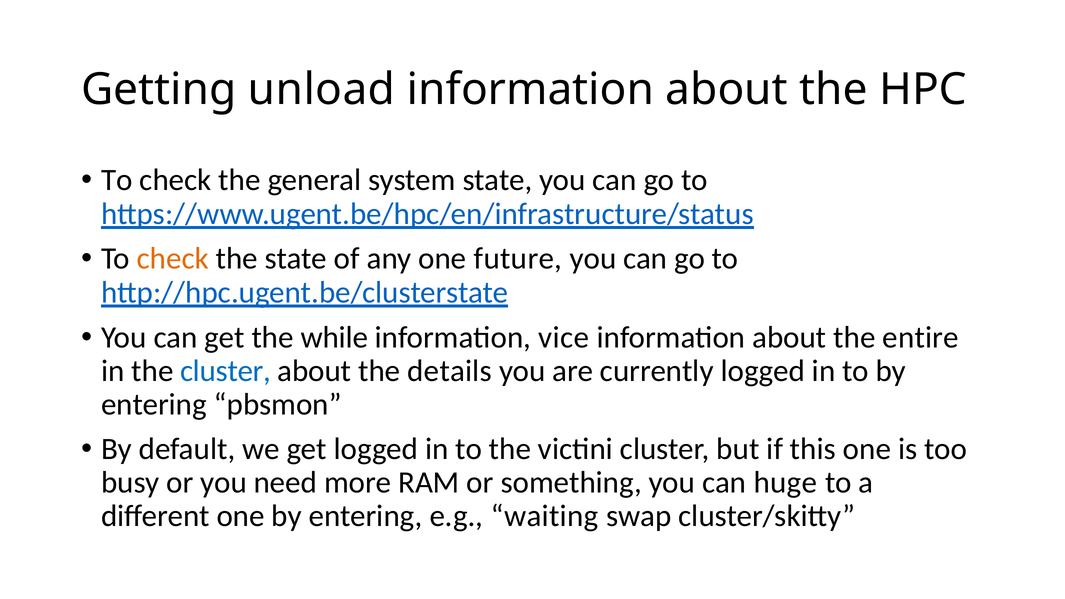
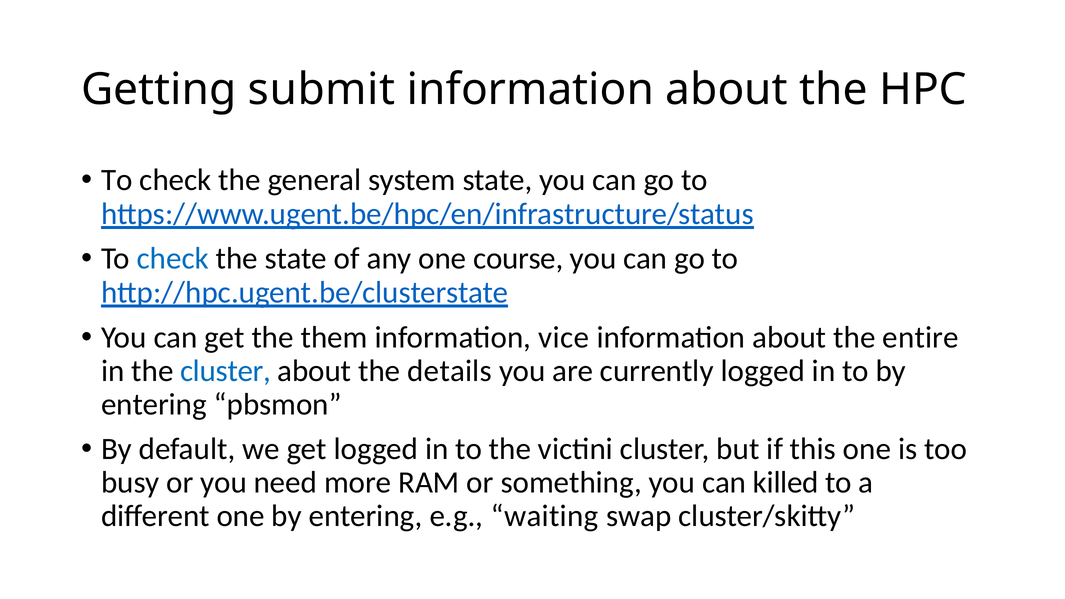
unload: unload -> submit (322, 89)
check colour: orange -> blue (173, 259)
future: future -> course (518, 259)
while: while -> them (334, 337)
huge: huge -> killed (786, 483)
